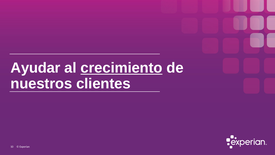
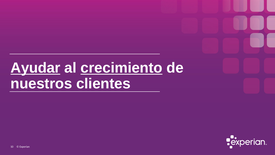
Ayudar underline: none -> present (35, 68)
